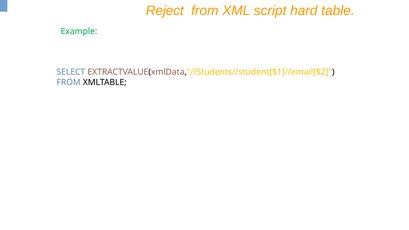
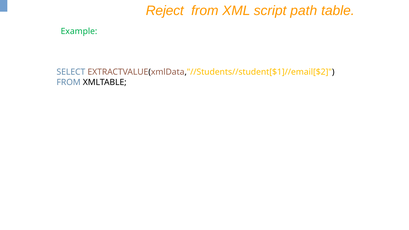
hard: hard -> path (304, 11)
